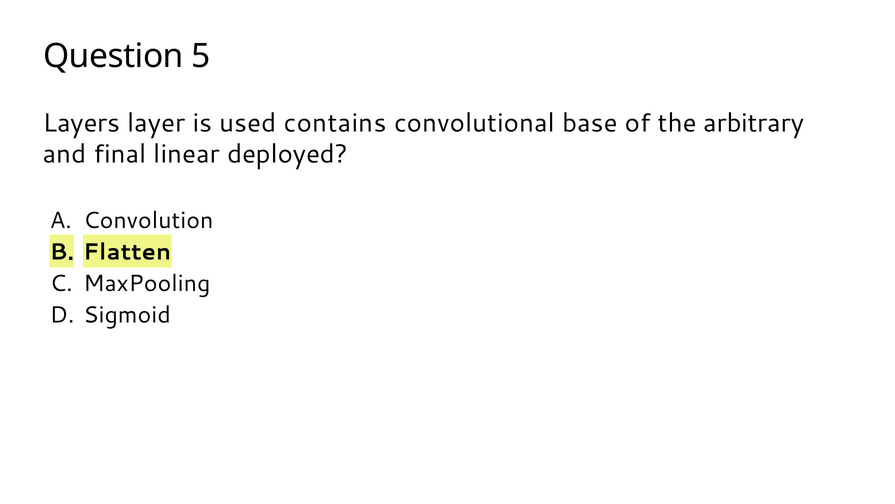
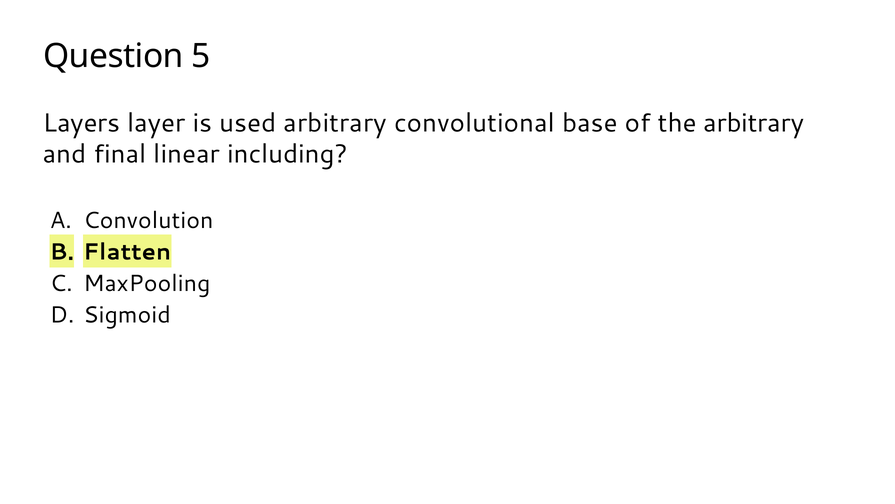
used contains: contains -> arbitrary (335, 123)
deployed: deployed -> including (288, 154)
